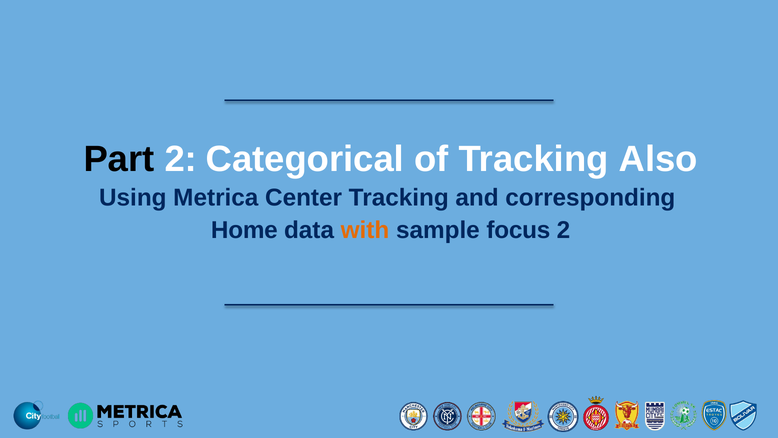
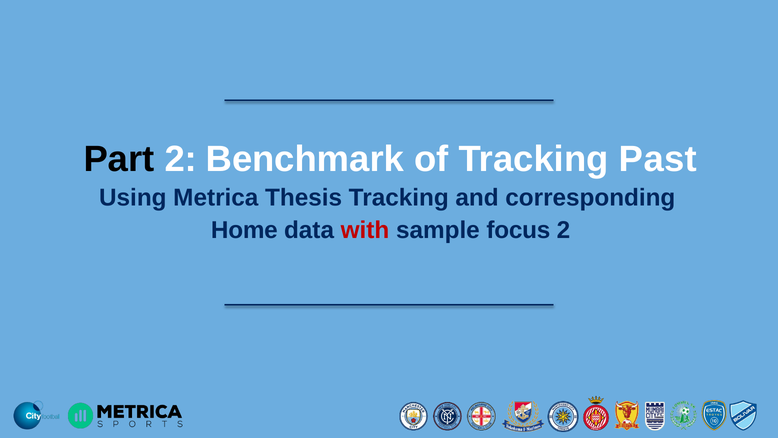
Categorical: Categorical -> Benchmark (305, 159)
Also: Also -> Past (658, 159)
Center: Center -> Thesis (304, 198)
with colour: orange -> red (365, 230)
